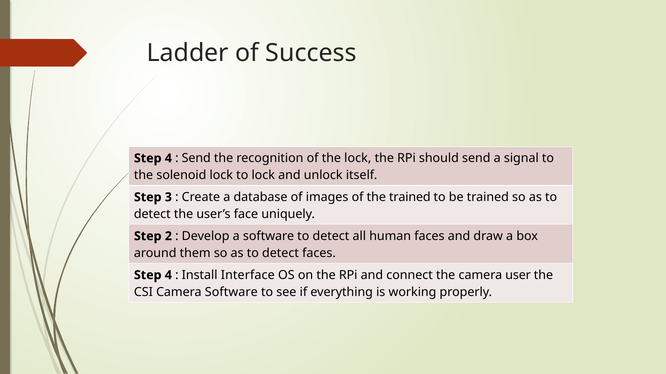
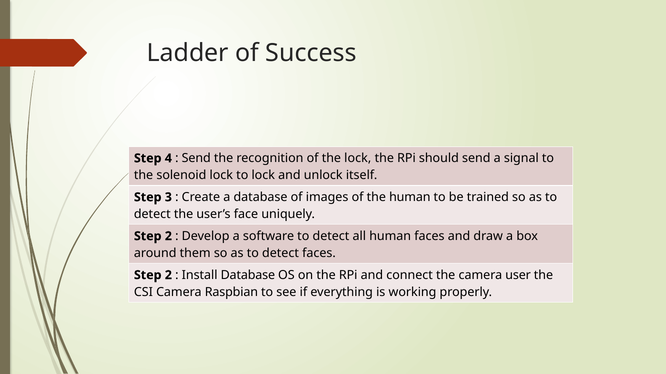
the trained: trained -> human (410, 197)
4: 4 -> 2 (168, 275)
Install Interface: Interface -> Database (248, 275)
Camera Software: Software -> Raspbian (231, 292)
